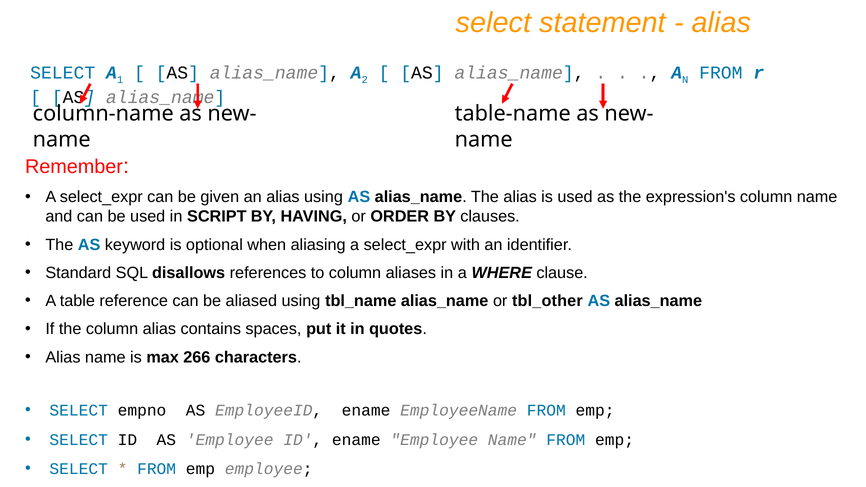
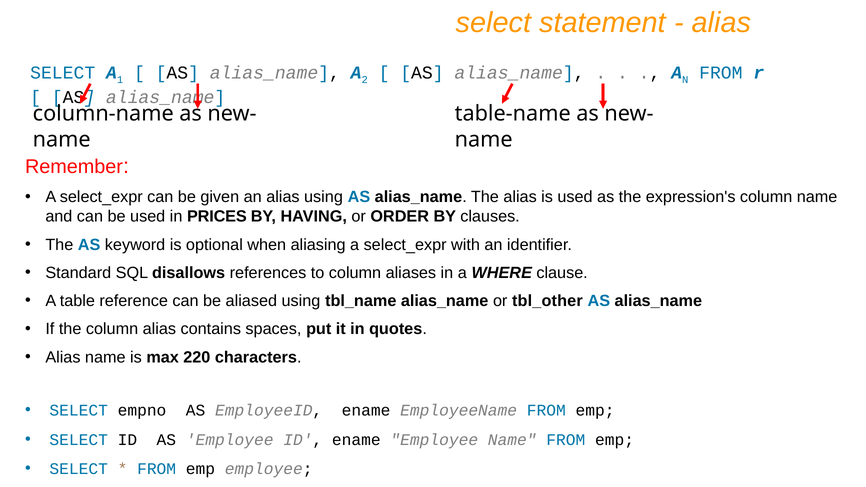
SCRIPT: SCRIPT -> PRICES (217, 217)
266: 266 -> 220 (197, 357)
